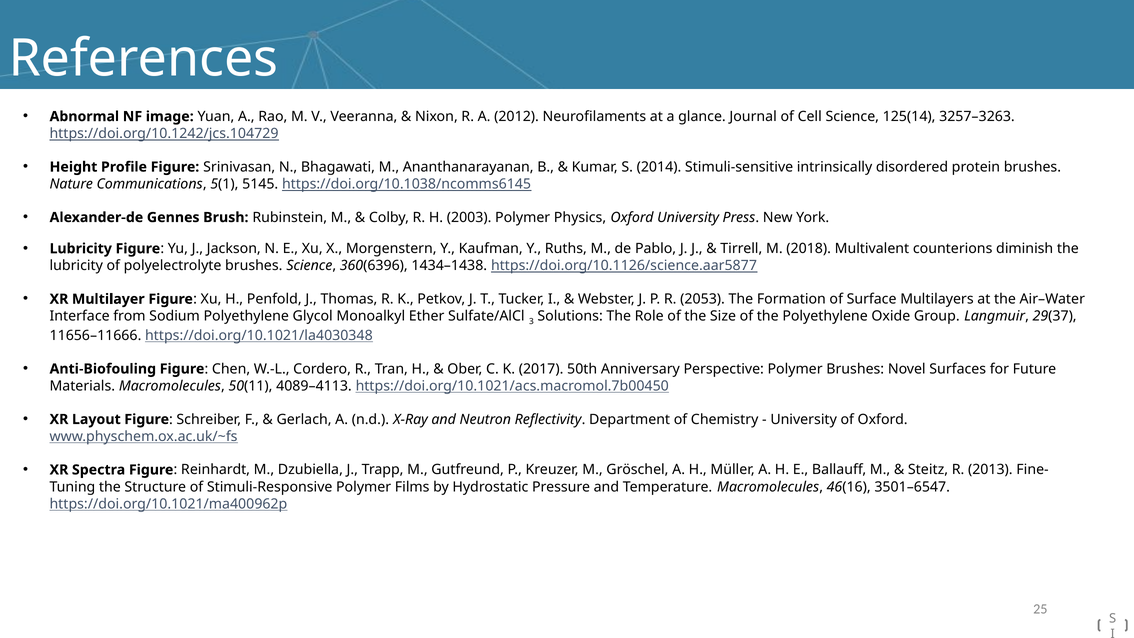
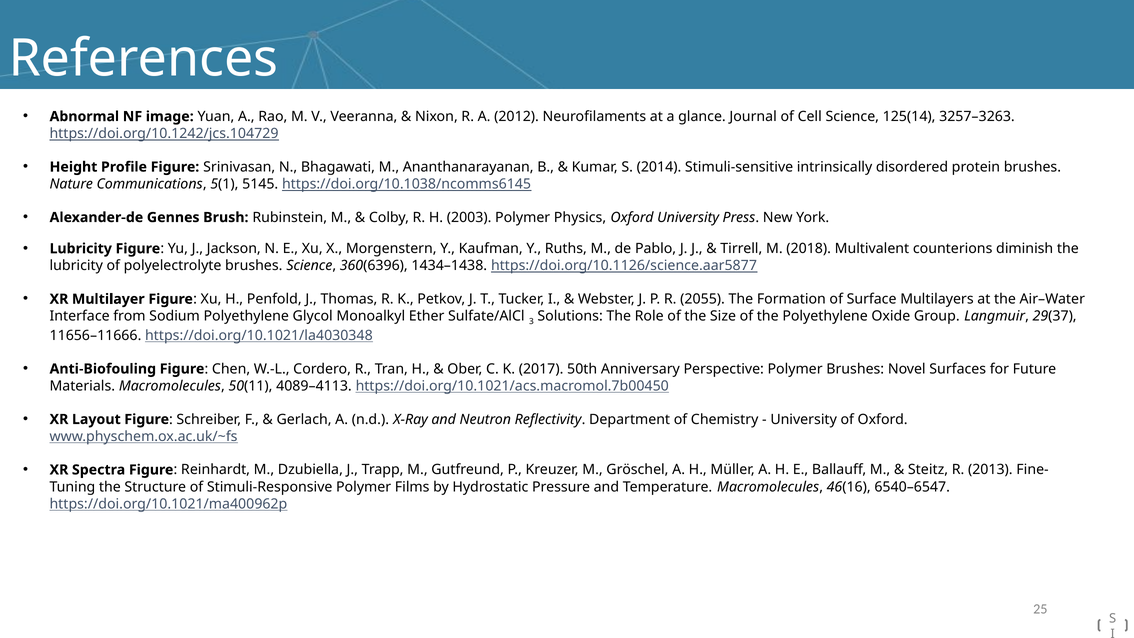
2053: 2053 -> 2055 (703, 299)
3501–6547: 3501–6547 -> 6540–6547 (912, 487)
